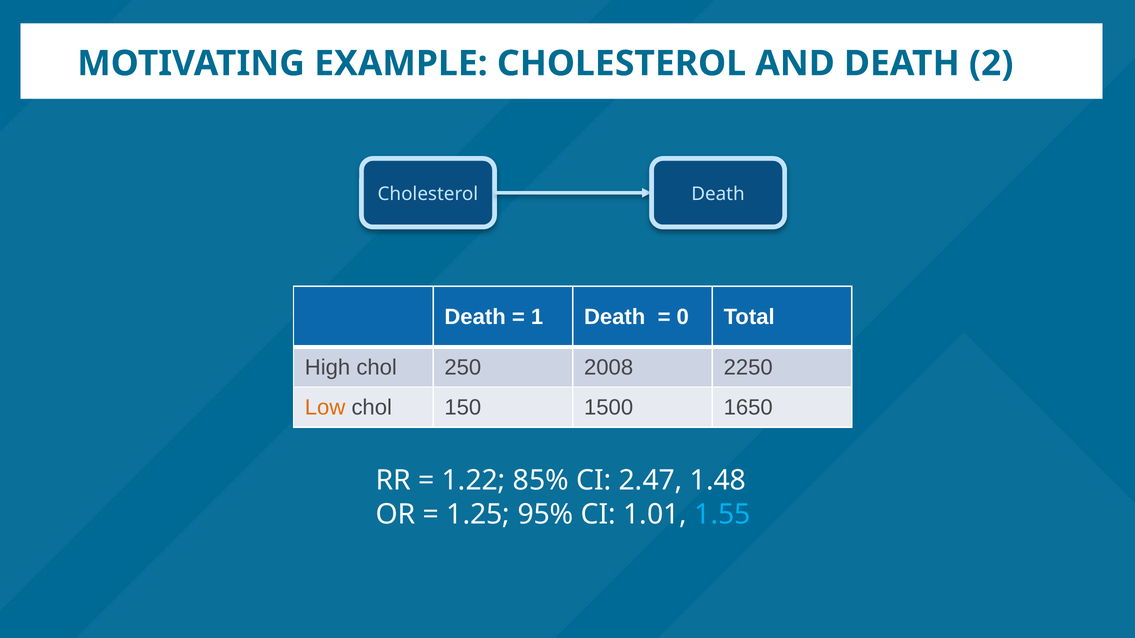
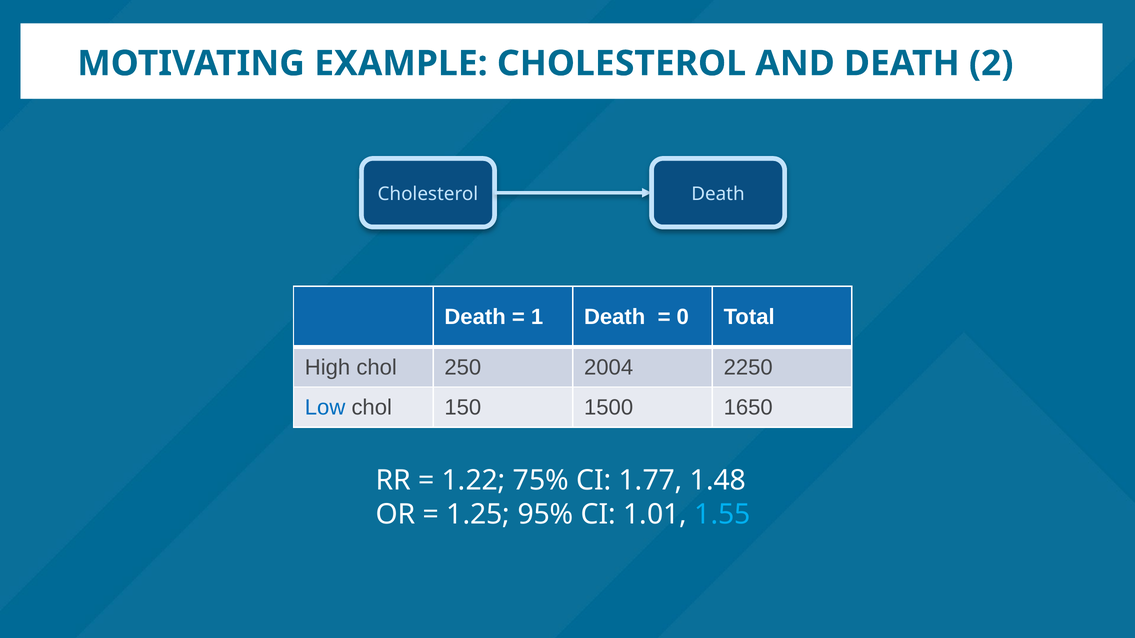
2008: 2008 -> 2004 (609, 368)
Low colour: orange -> blue (325, 408)
85%: 85% -> 75% (541, 481)
2.47: 2.47 -> 1.77 (651, 481)
